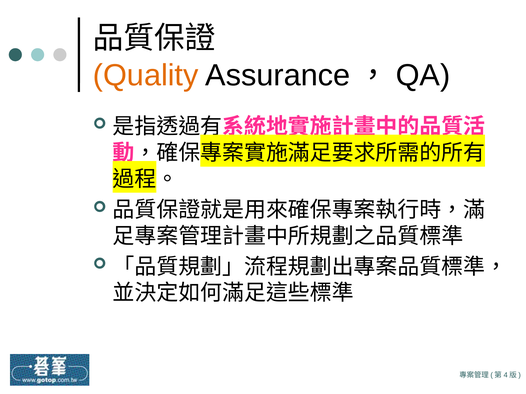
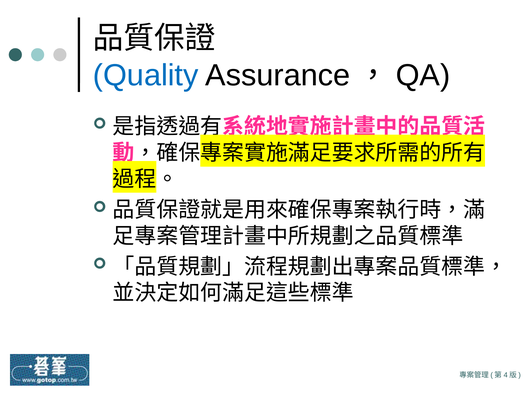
Quality colour: orange -> blue (146, 75)
